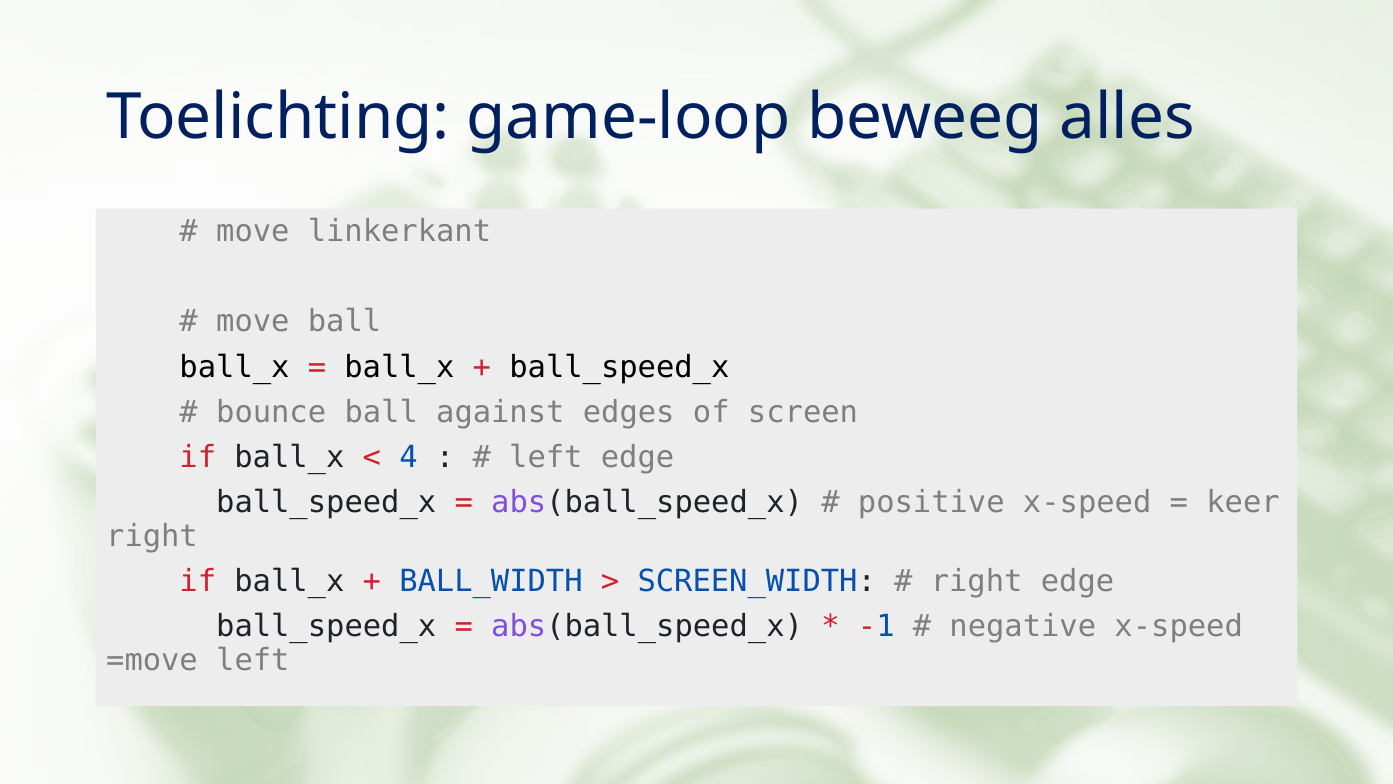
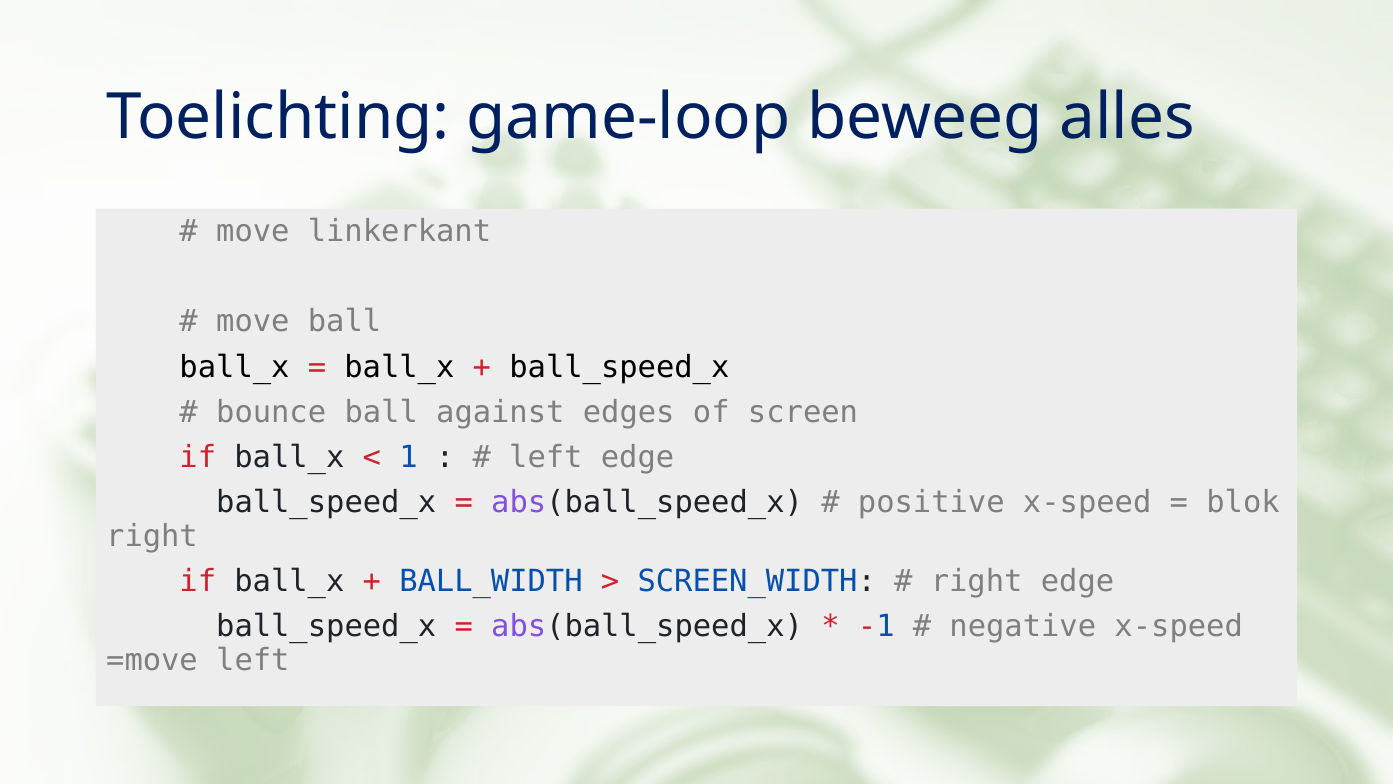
4: 4 -> 1 (408, 457)
keer: keer -> blok (1243, 502)
